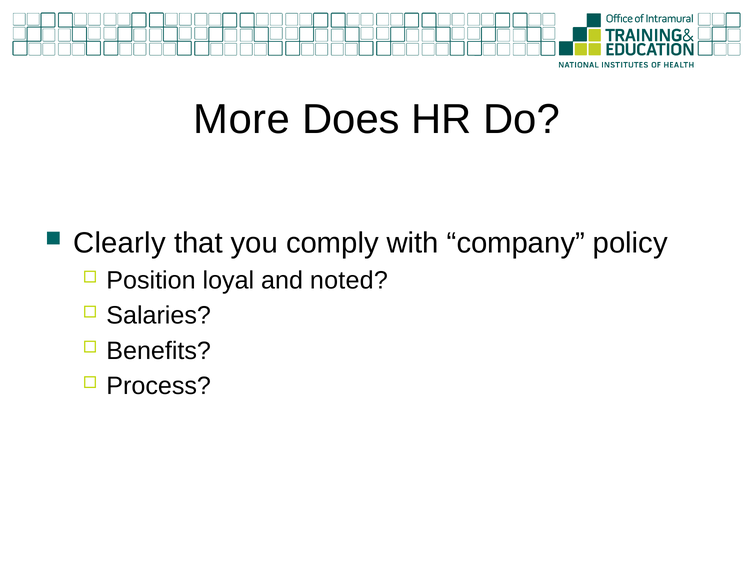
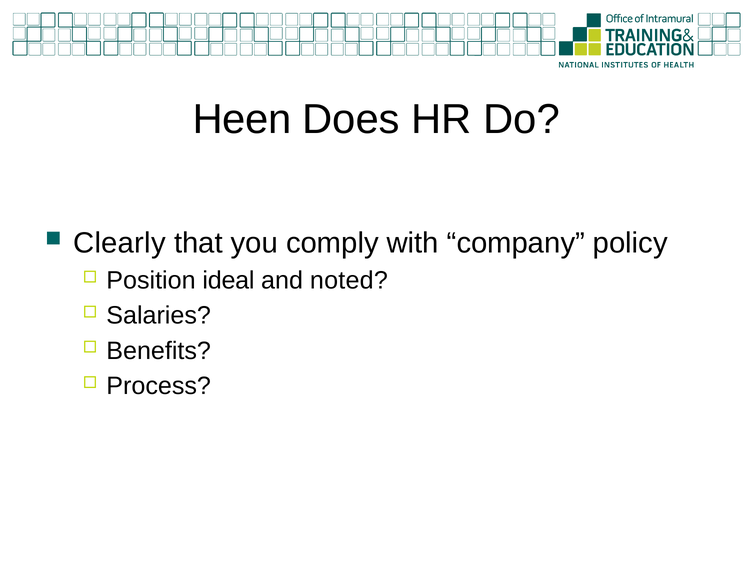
More: More -> Heen (242, 120)
loyal: loyal -> ideal (228, 280)
